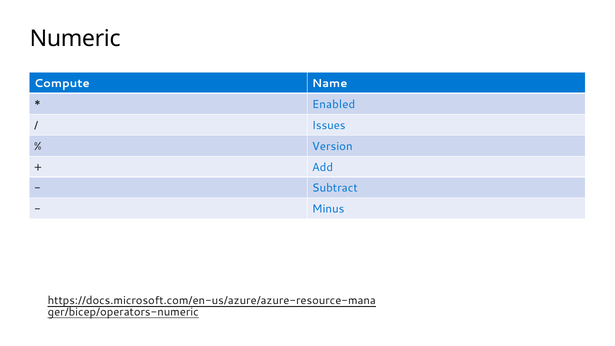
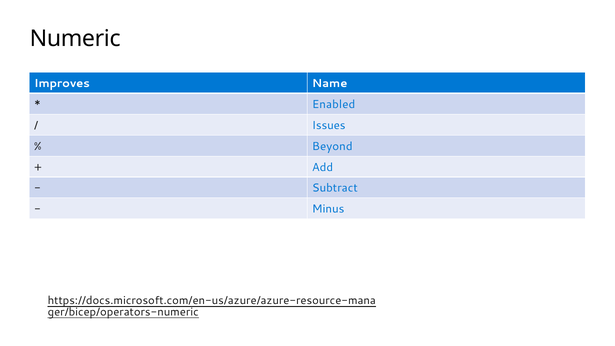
Compute: Compute -> Improves (62, 83)
Version: Version -> Beyond (332, 146)
